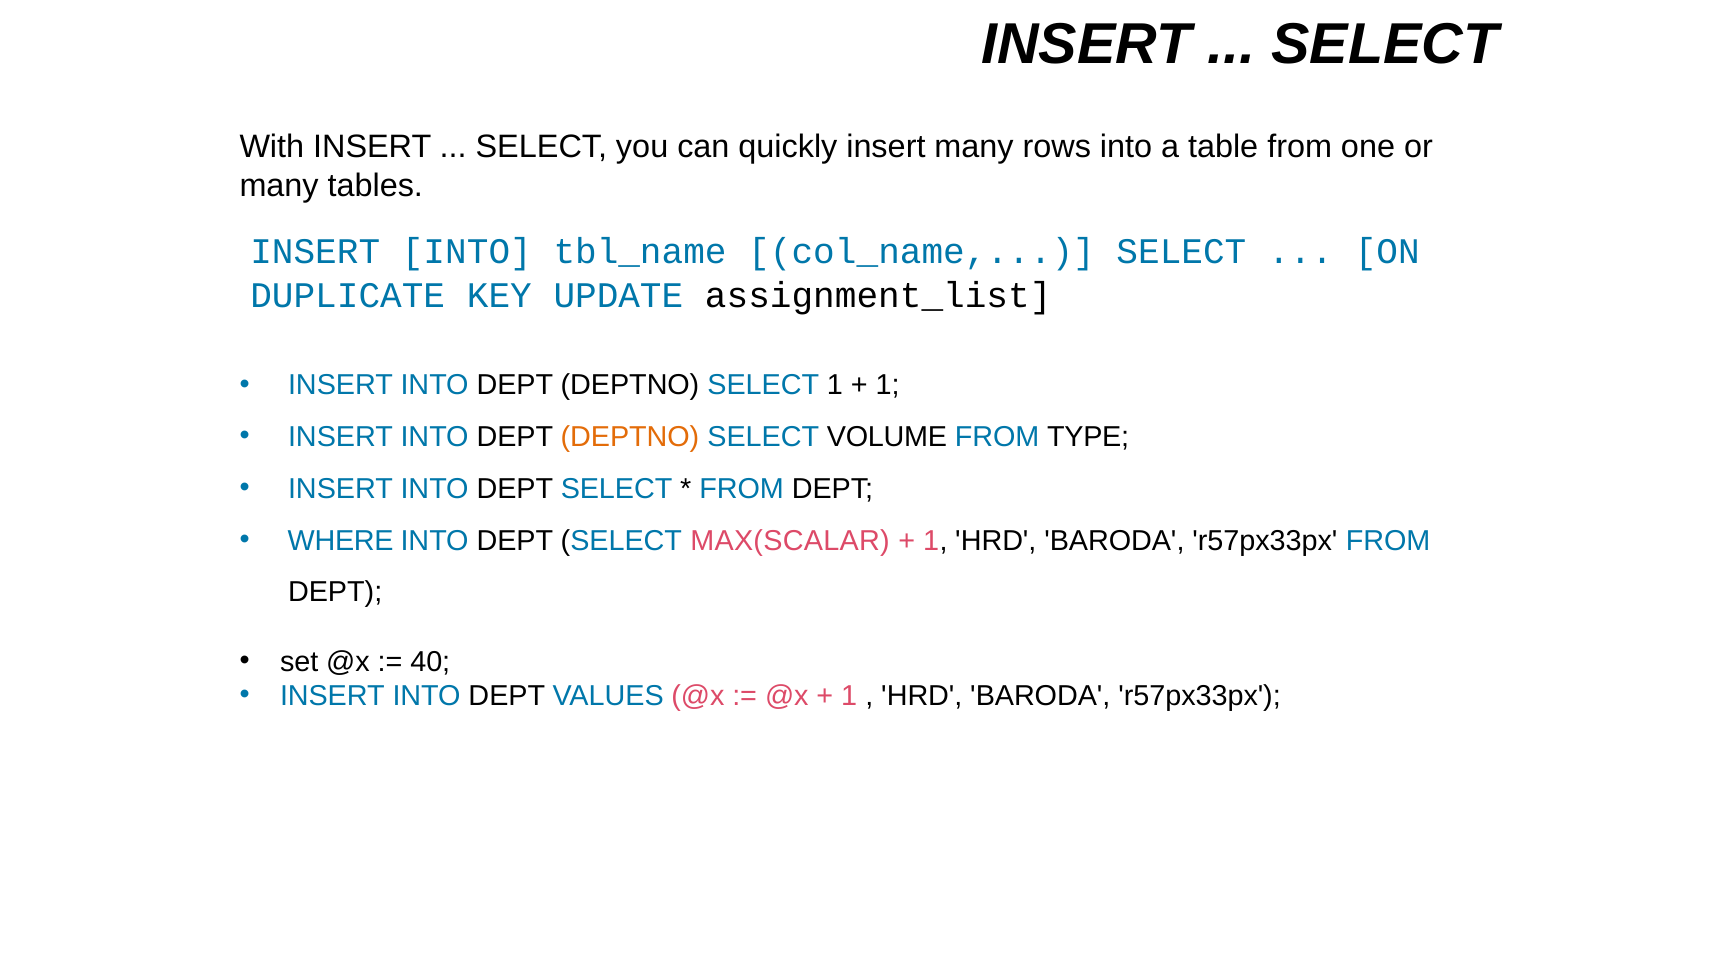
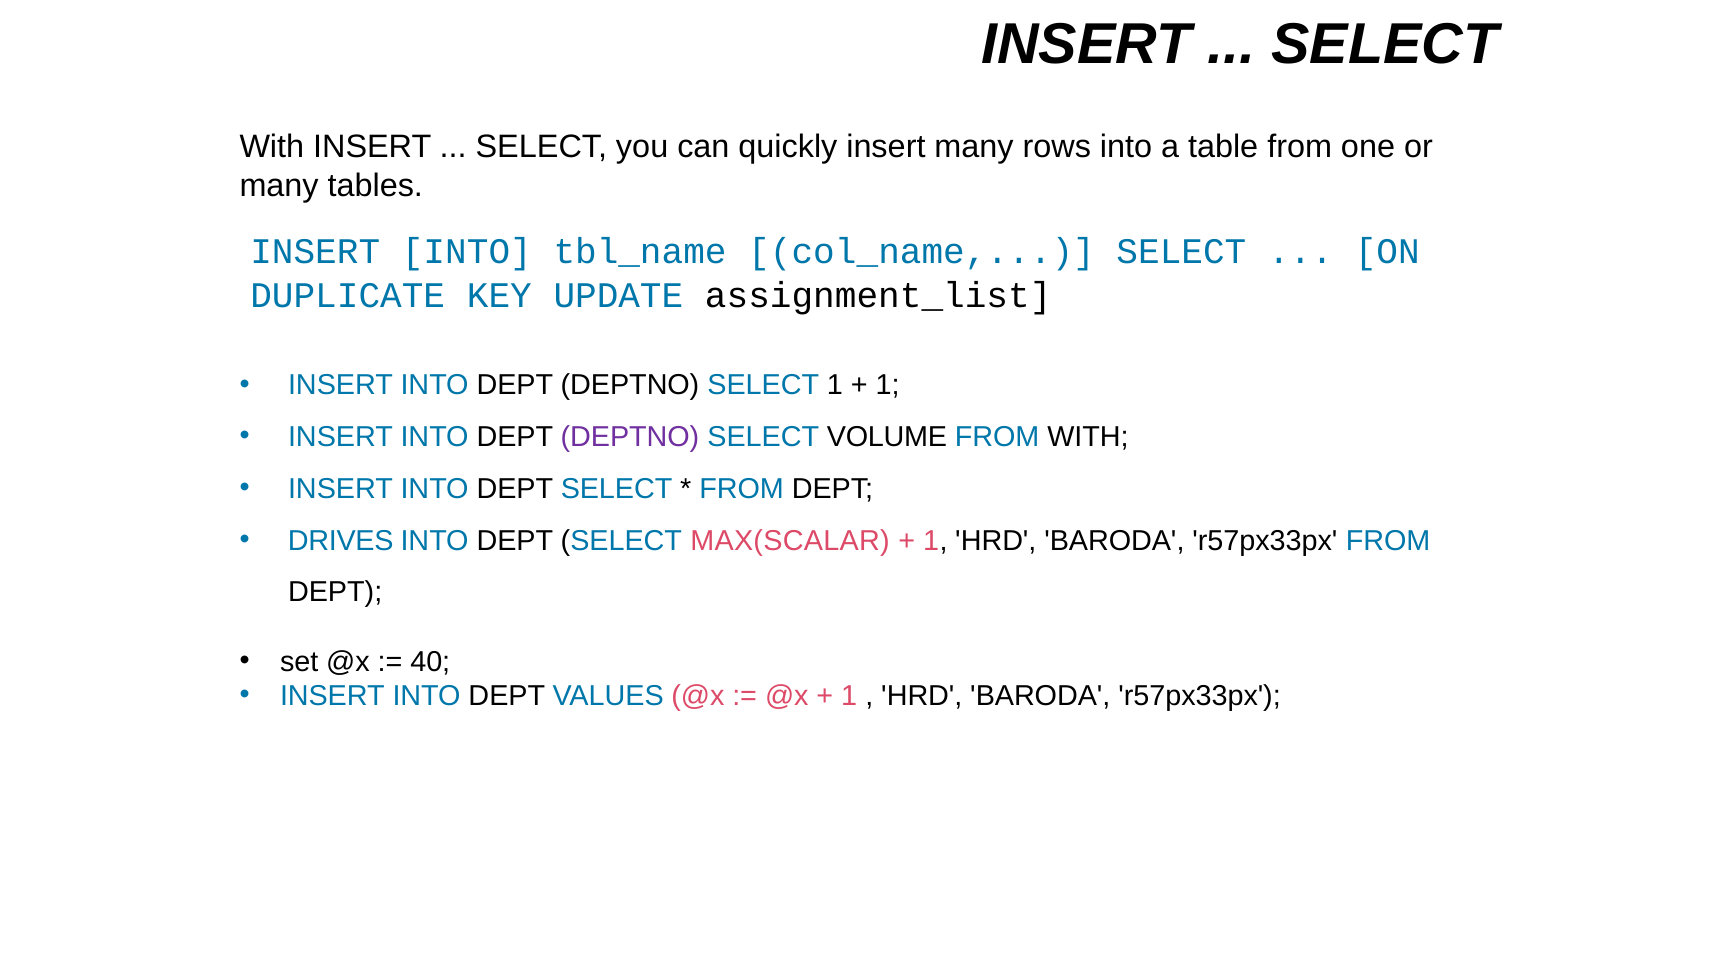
DEPTNO colour: orange -> purple (630, 437)
FROM TYPE: TYPE -> WITH (1088, 437)
WHERE: WHERE -> DRIVES (341, 541)
